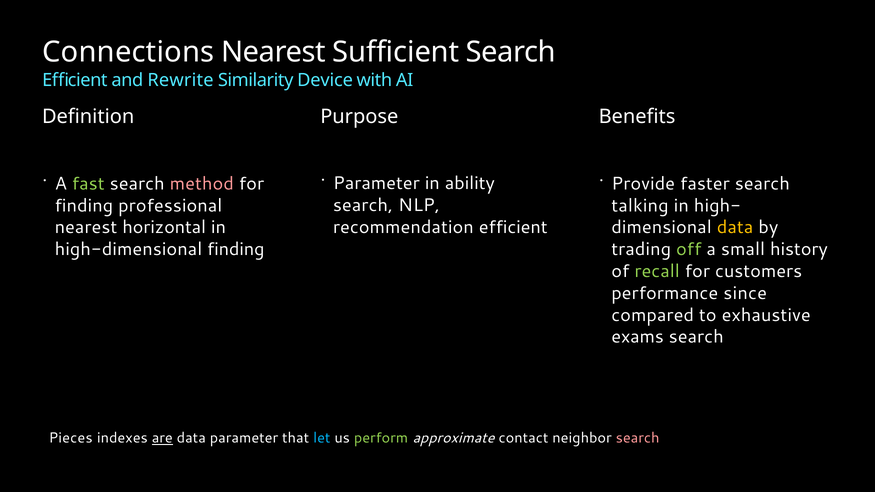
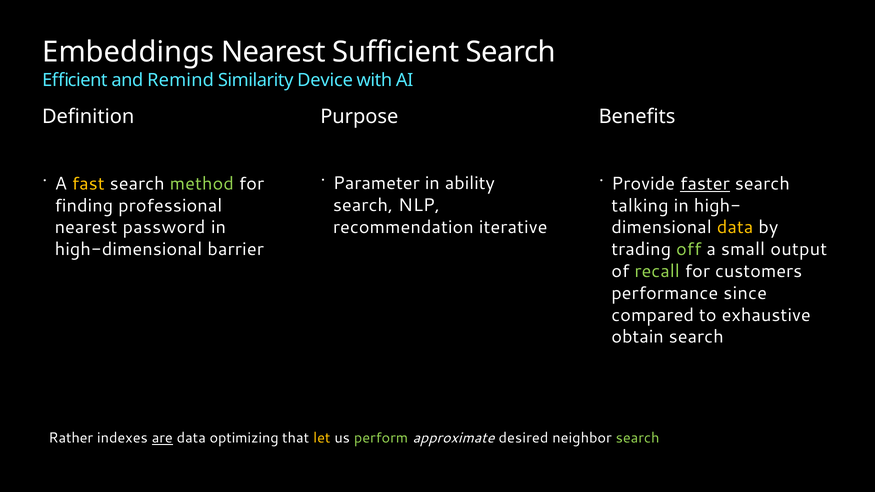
Connections: Connections -> Embeddings (128, 52)
Rewrite: Rewrite -> Remind (181, 80)
fast colour: light green -> yellow (88, 184)
method colour: pink -> light green (202, 184)
faster underline: none -> present (705, 184)
recommendation efficient: efficient -> iterative (513, 227)
horizontal: horizontal -> password (164, 228)
high-dimensional finding: finding -> barrier (236, 249)
history: history -> output (799, 249)
exams: exams -> obtain (638, 337)
Pieces: Pieces -> Rather (71, 438)
data parameter: parameter -> optimizing (244, 438)
let colour: light blue -> yellow (322, 438)
contact: contact -> desired (523, 438)
search colour: pink -> light green (638, 438)
